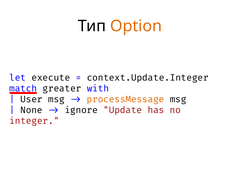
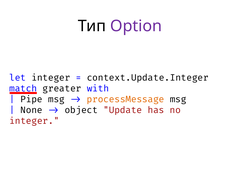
Option colour: orange -> purple (136, 26)
let execute: execute -> integer (51, 78)
User: User -> Pipe (31, 99)
ignore: ignore -> object (81, 110)
